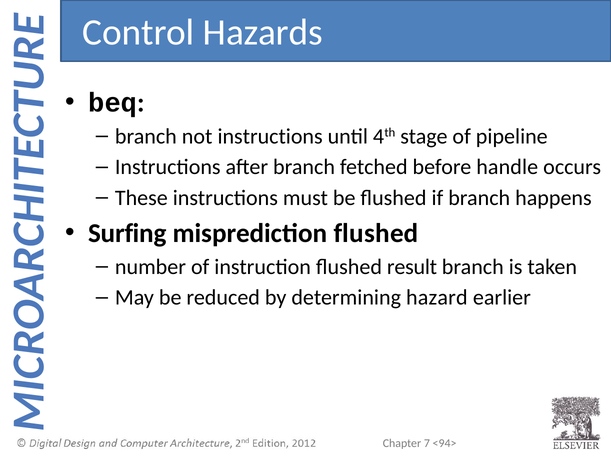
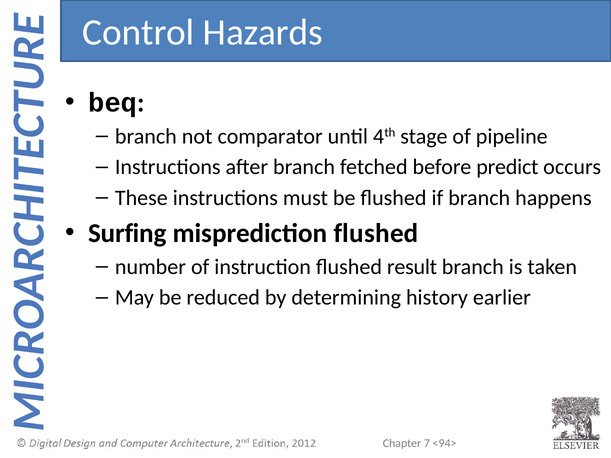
not instructions: instructions -> comparator (270, 136)
handle: handle -> predict (507, 167)
hazard: hazard -> history (437, 298)
